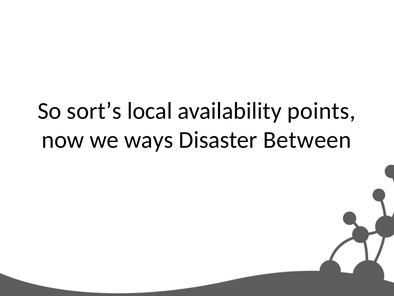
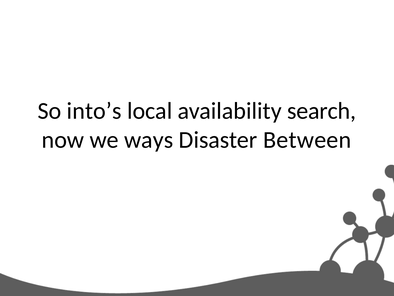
sort’s: sort’s -> into’s (94, 111)
points: points -> search (322, 111)
